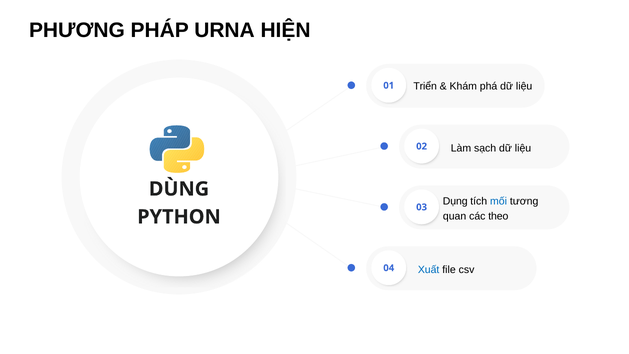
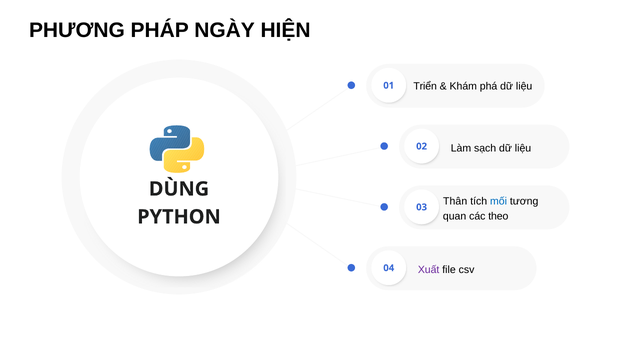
URNA: URNA -> NGÀY (225, 30)
Dụng: Dụng -> Thân (455, 201)
Xuất colour: blue -> purple (429, 270)
